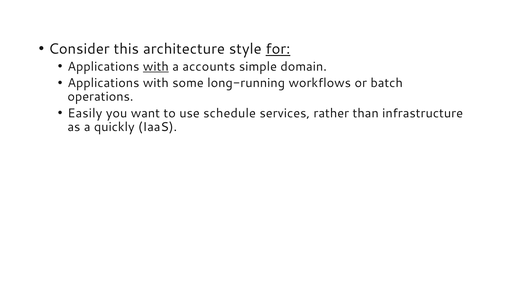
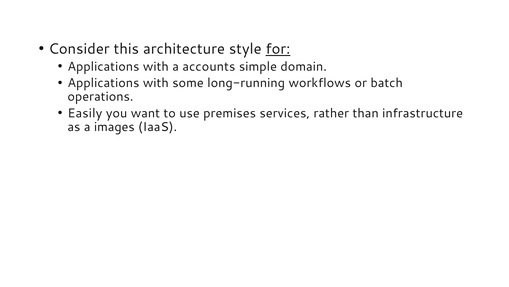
with underline: present -> none (156, 66)
schedule: schedule -> premises (230, 113)
quickly: quickly -> images (114, 127)
